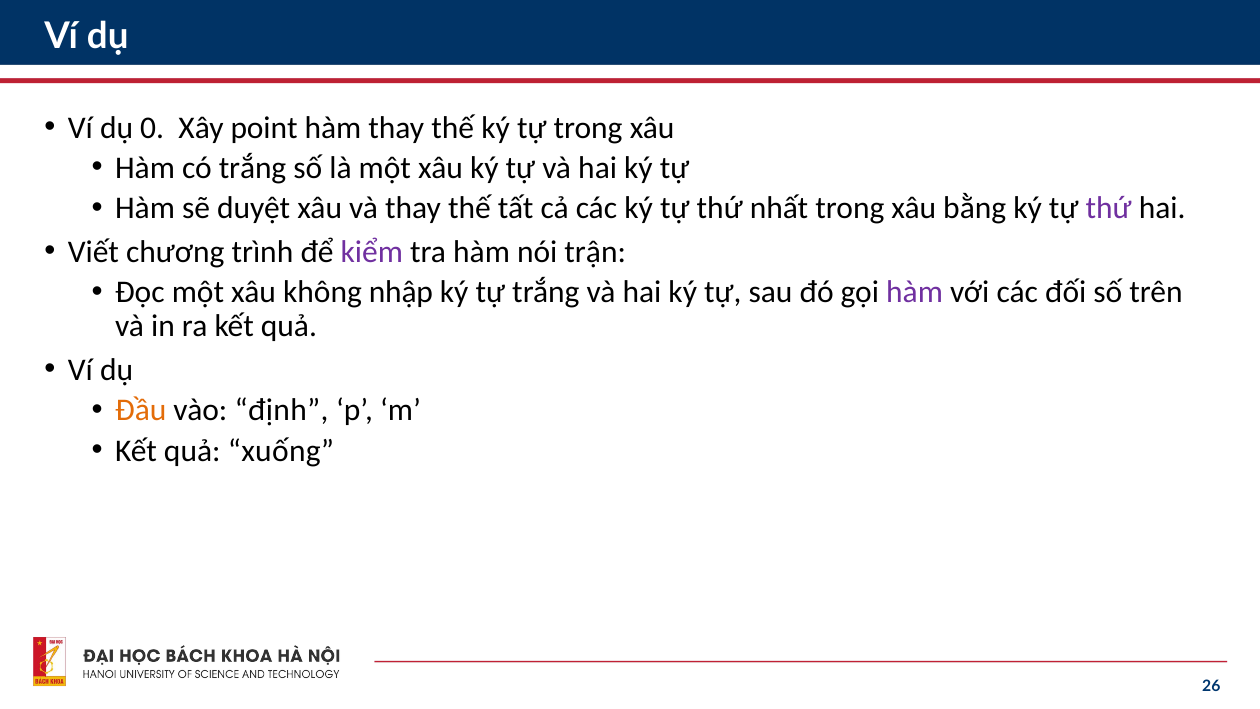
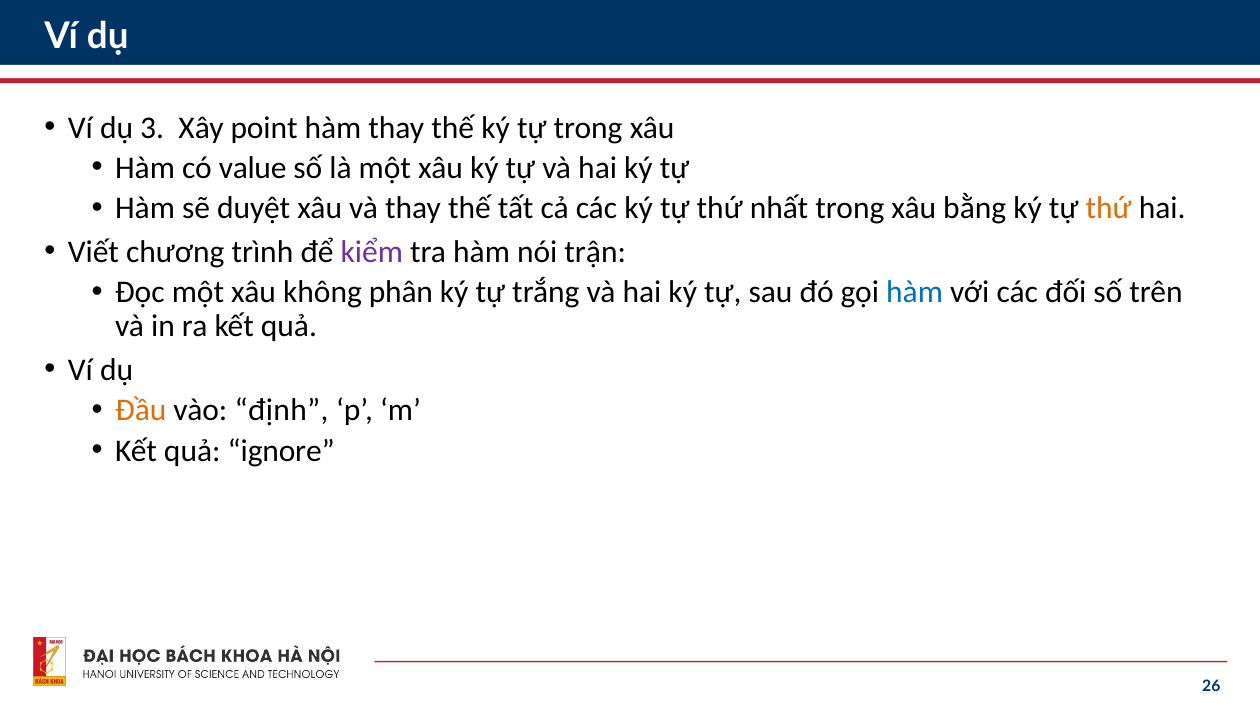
0: 0 -> 3 (152, 128)
có trắng: trắng -> value (253, 168)
thứ colour: purple -> orange (1109, 208)
nhập: nhập -> phân (401, 292)
hàm colour: purple -> blue (915, 292)
xuống: xuống -> ignore (281, 451)
